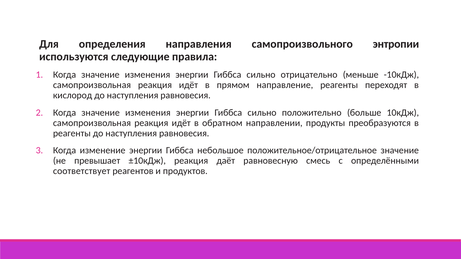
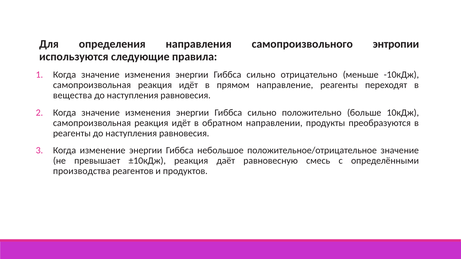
кислород: кислород -> вещества (73, 96)
соответствует: соответствует -> производства (82, 171)
